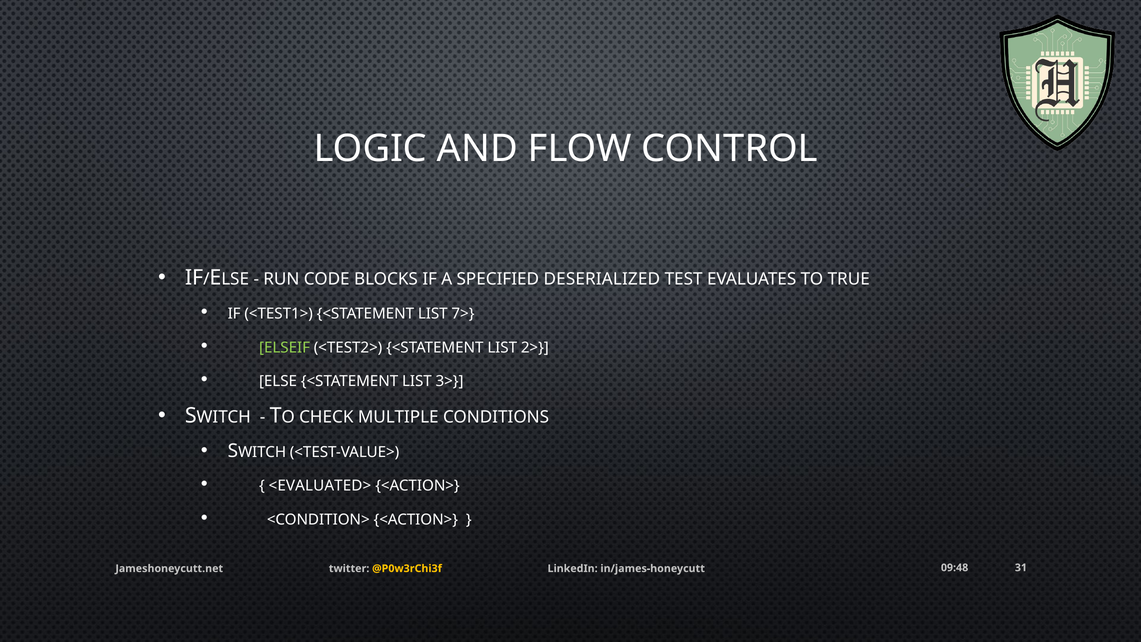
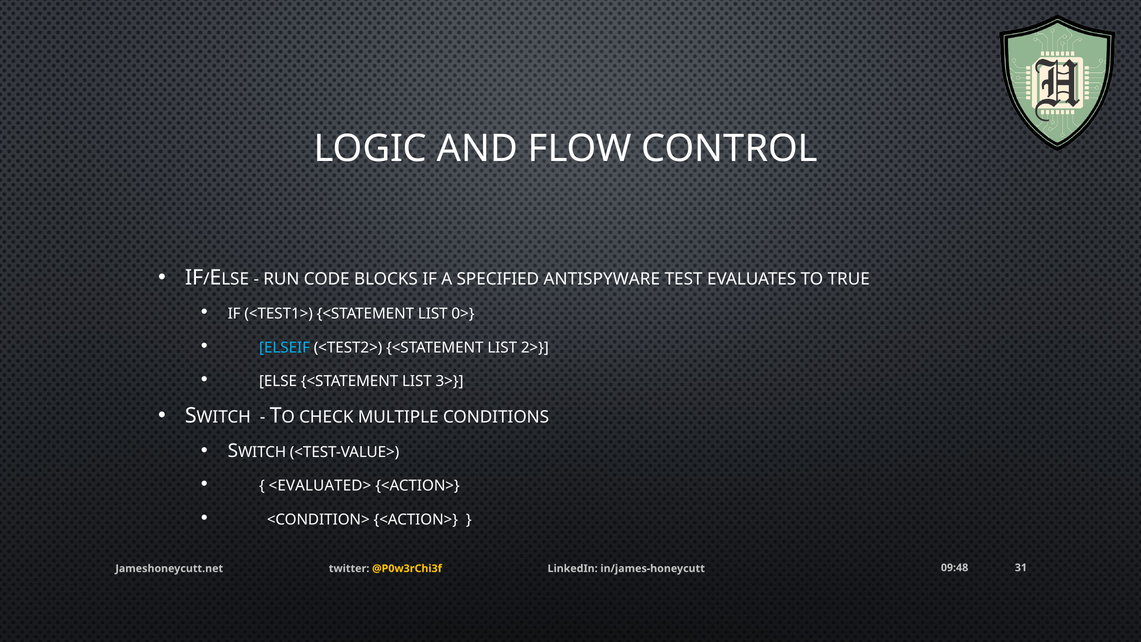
DESERIALIZED: DESERIALIZED -> ANTISPYWARE (602, 279)
7>: 7> -> 0> (463, 314)
ELSEIF colour: light green -> light blue (285, 347)
